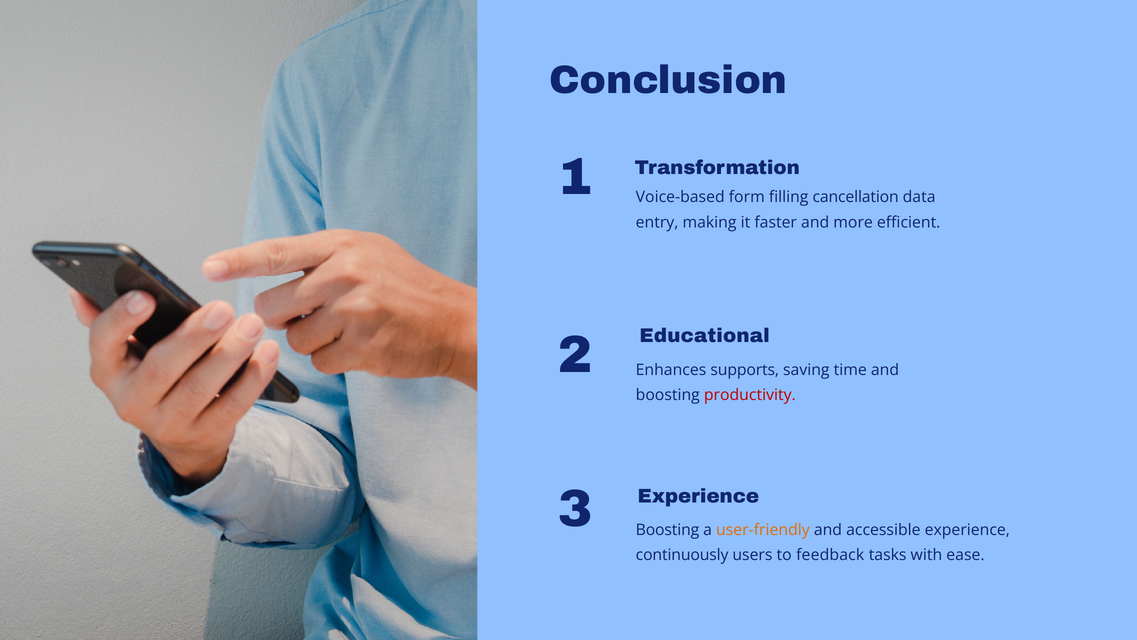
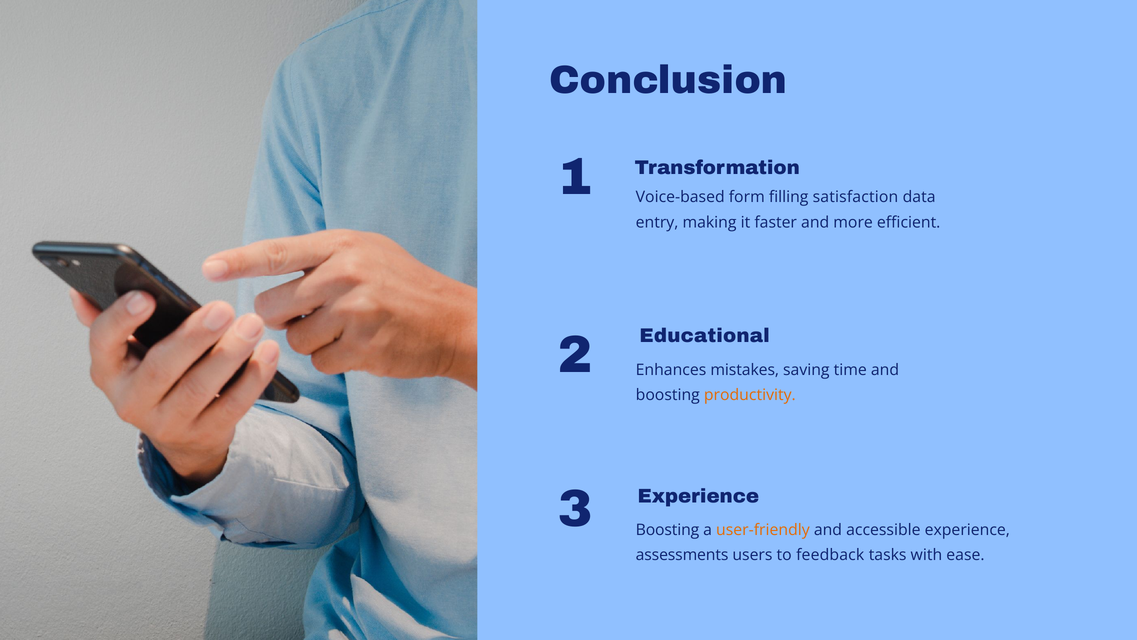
cancellation: cancellation -> satisfaction (855, 197)
supports: supports -> mistakes (745, 370)
productivity colour: red -> orange (750, 395)
continuously: continuously -> assessments (682, 555)
